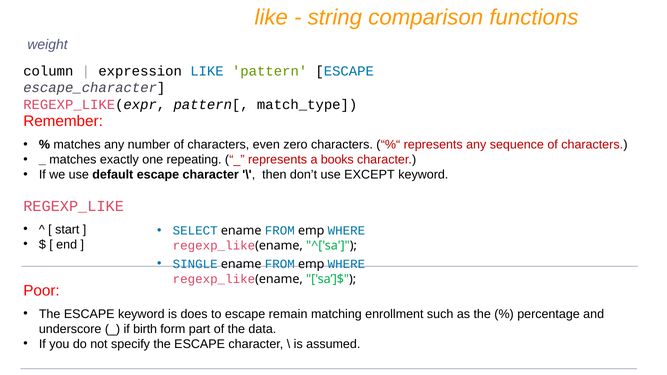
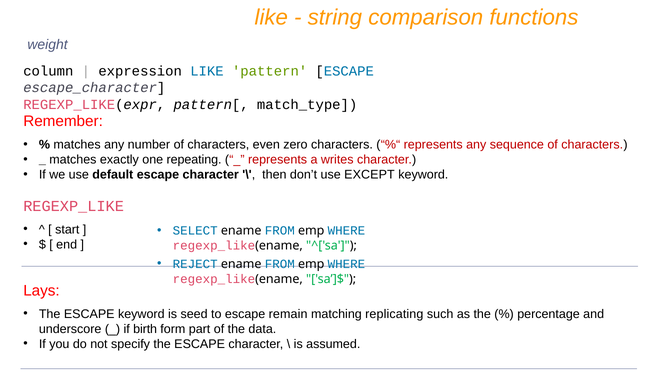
books: books -> writes (337, 160)
SINGLE: SINGLE -> REJECT (195, 264)
Poor: Poor -> Lays (41, 291)
does: does -> seed (194, 314)
enrollment: enrollment -> replicating (394, 314)
